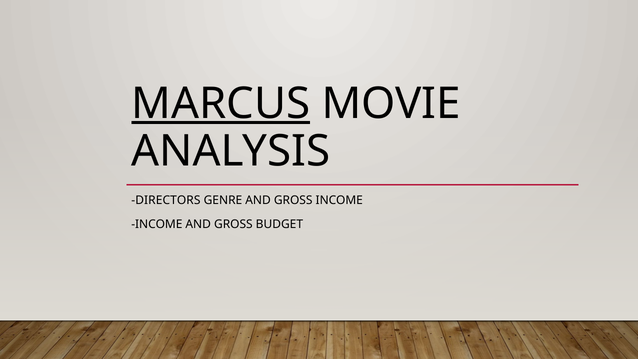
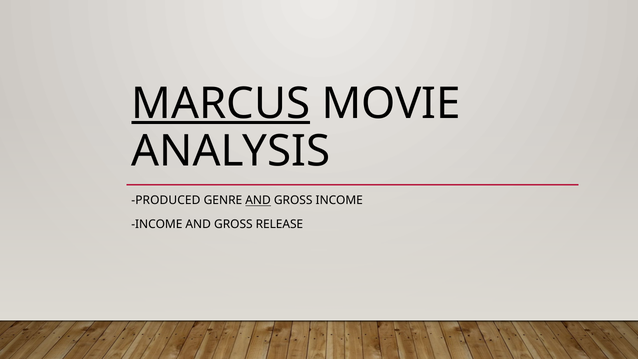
DIRECTORS: DIRECTORS -> PRODUCED (166, 200)
AND underline: none -> present (258, 200)
BUDGET: BUDGET -> RELEASE (279, 224)
